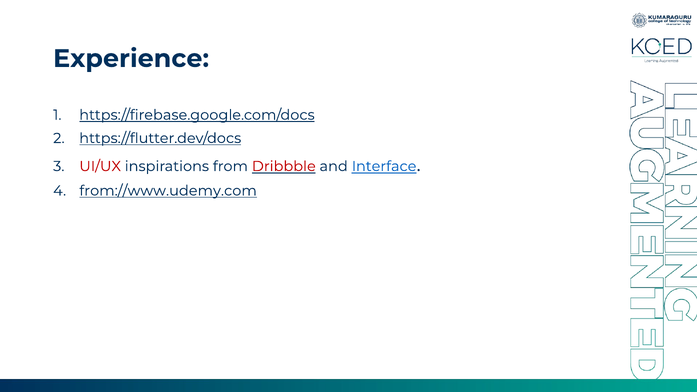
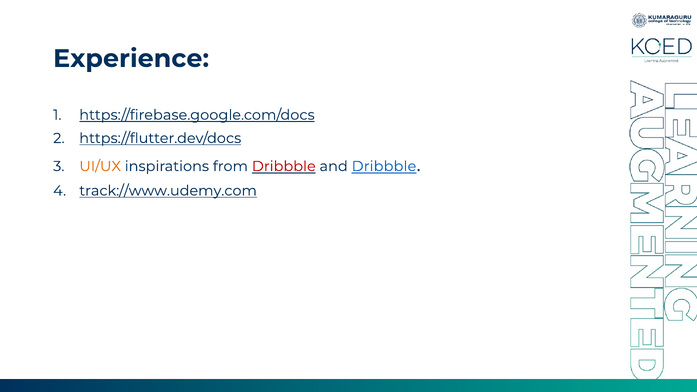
UI/UX colour: red -> orange (100, 166)
and Interface: Interface -> Dribbble (384, 166)
from://www.udemy.com: from://www.udemy.com -> track://www.udemy.com (168, 191)
